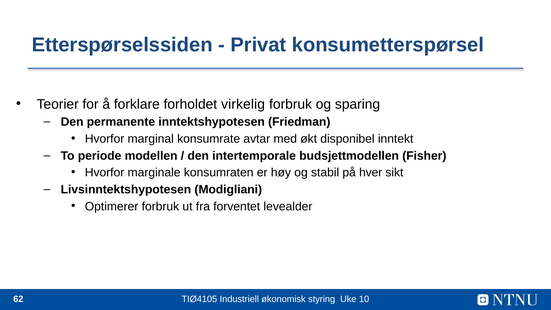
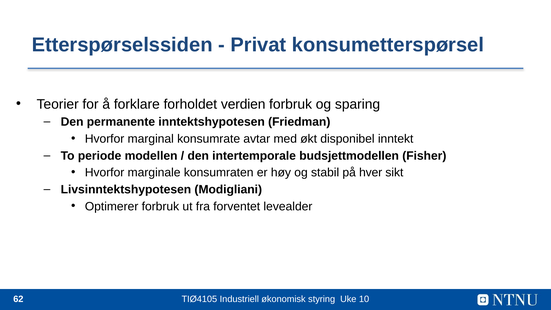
virkelig: virkelig -> verdien (243, 104)
